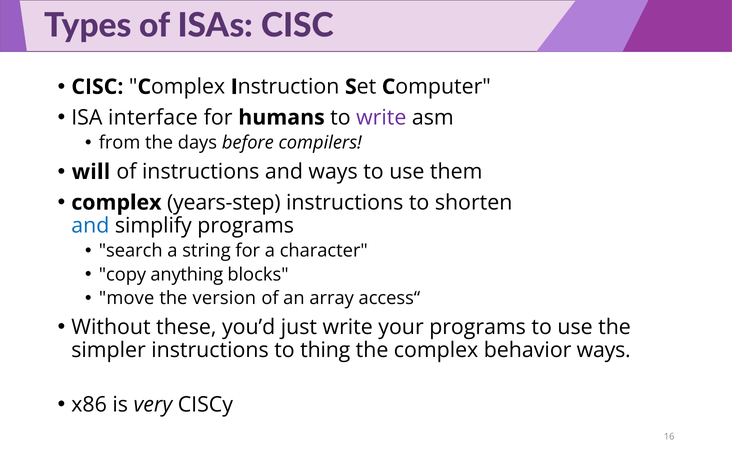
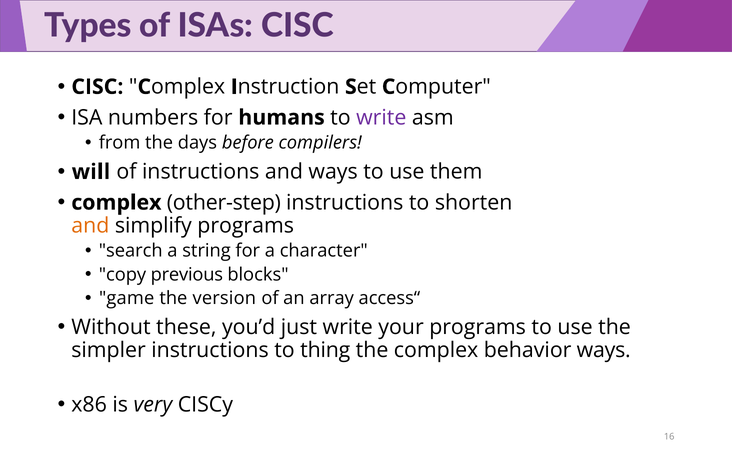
interface: interface -> numbers (153, 117)
years-step: years-step -> other-step (224, 202)
and colour: blue -> orange (90, 225)
anything: anything -> previous (187, 274)
move: move -> game (127, 298)
